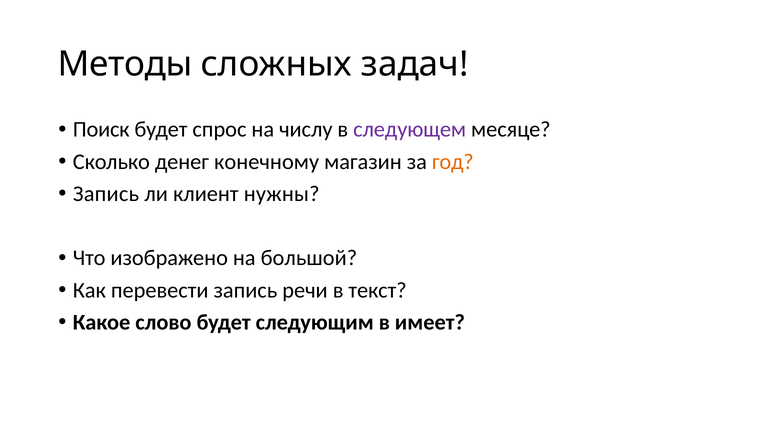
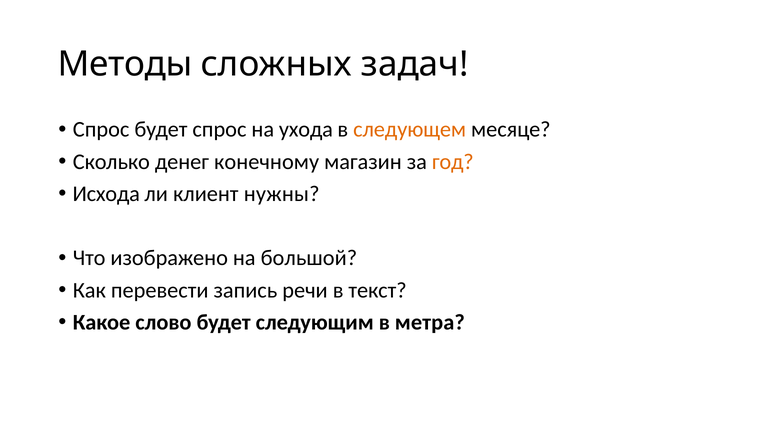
Поиск: Поиск -> Спрос (101, 130)
числу: числу -> ухода (306, 130)
следующем colour: purple -> orange (410, 130)
Запись: Запись -> Исхода (106, 194)
имеет: имеет -> метра (430, 323)
